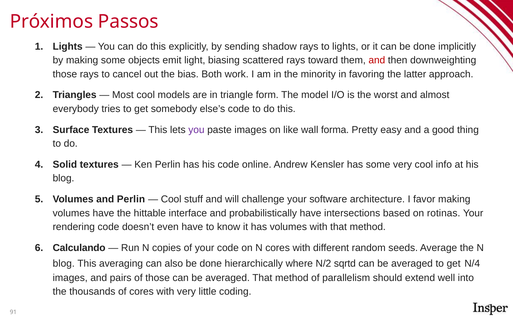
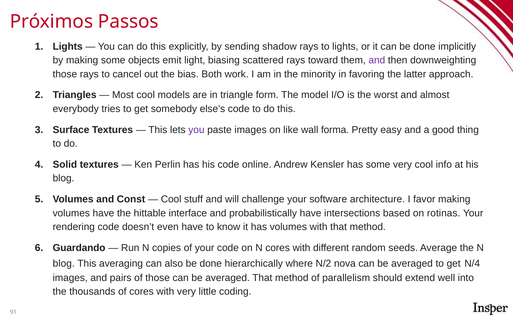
and colour: red -> purple (377, 60)
and Perlin: Perlin -> Const (131, 199)
Calculando: Calculando -> Guardando (79, 248)
sqrtd: sqrtd -> nova (345, 263)
